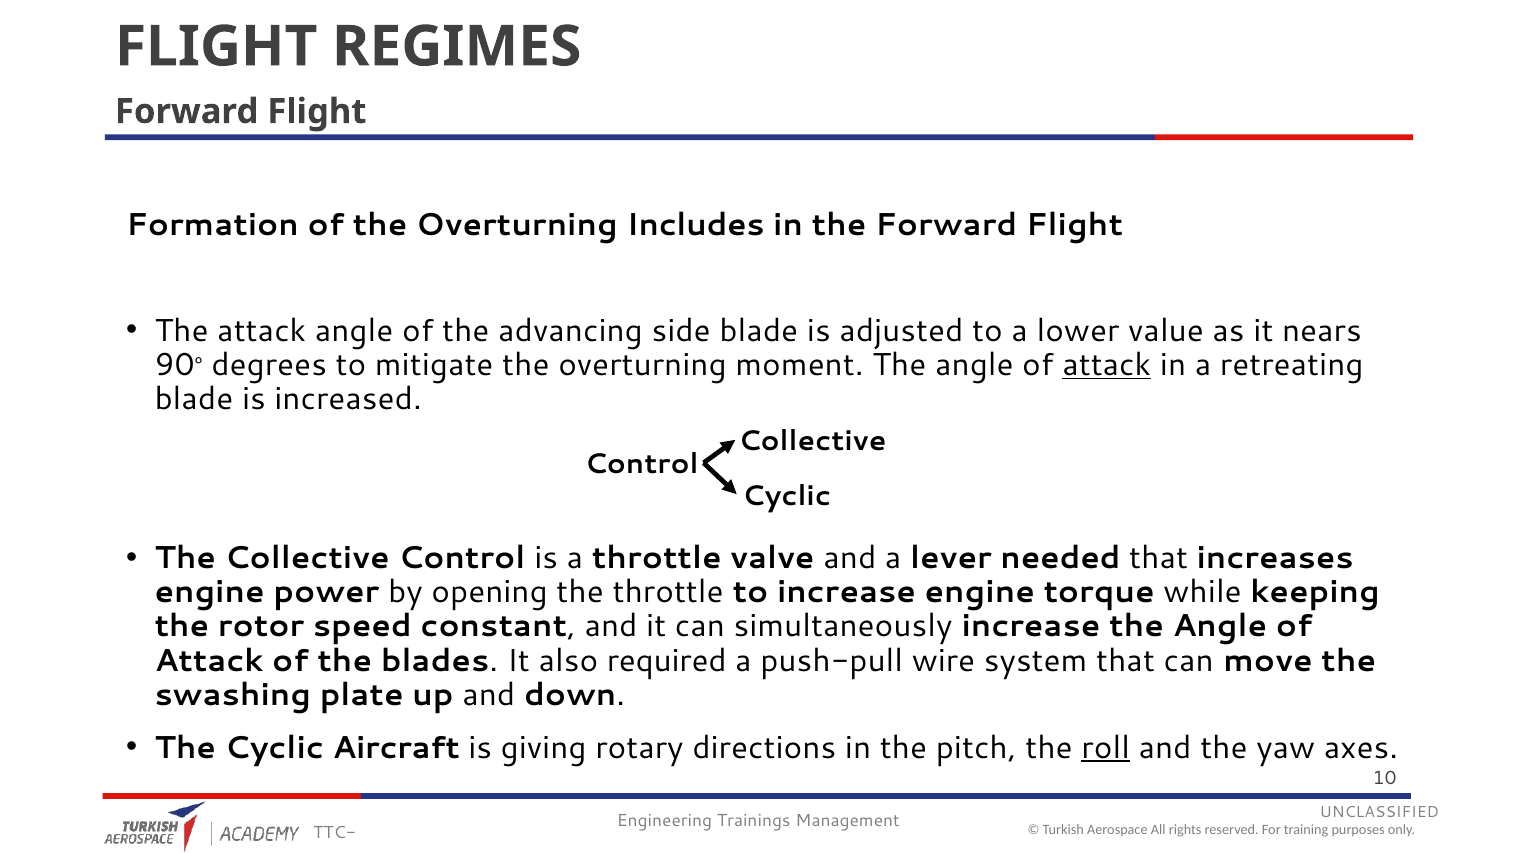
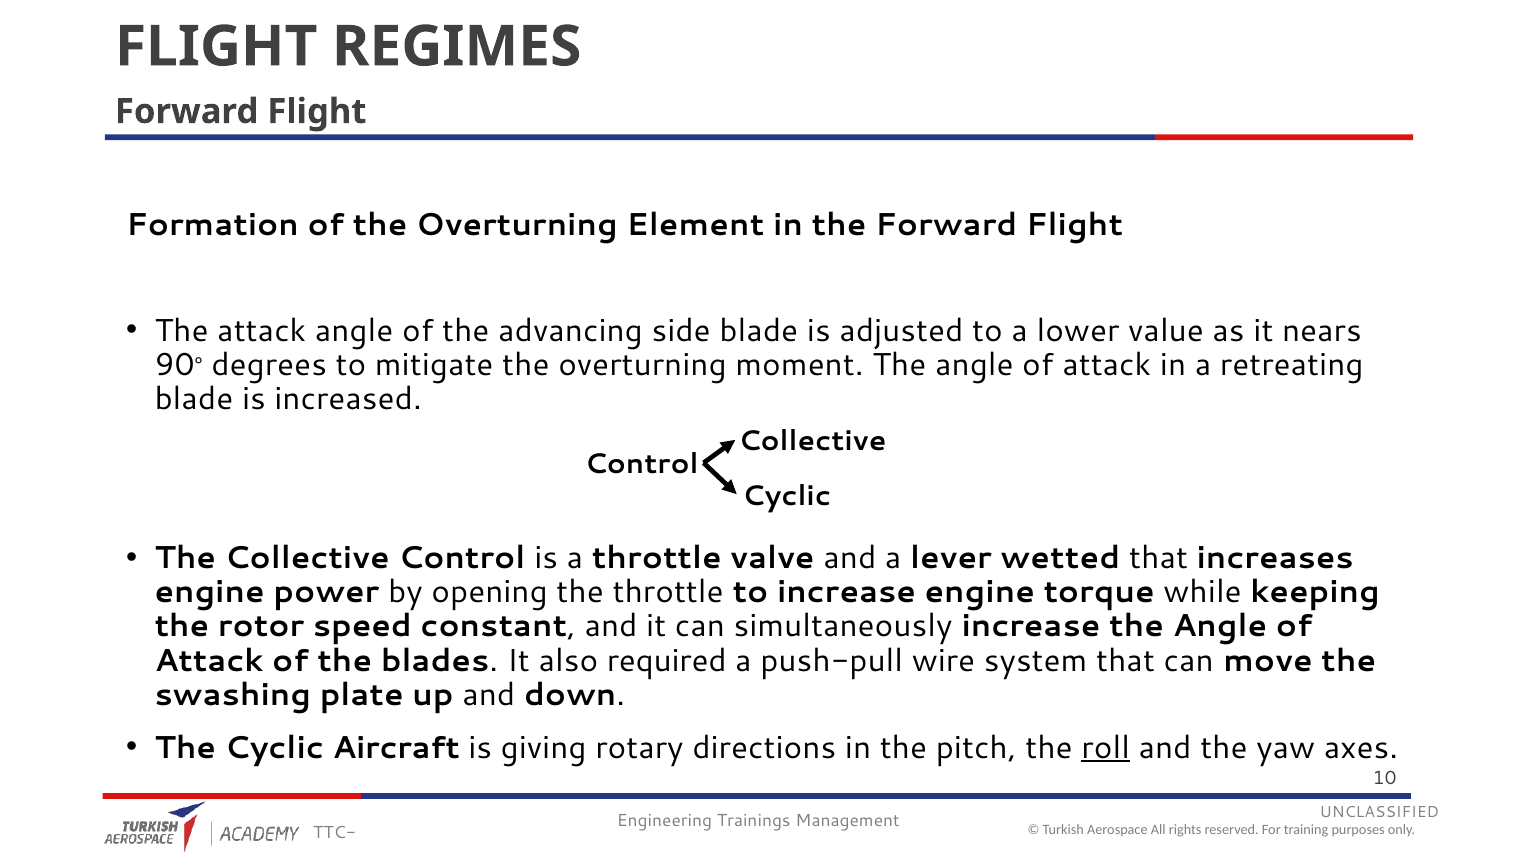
Includes: Includes -> Element (695, 225)
attack underline: present -> none (1107, 365)
needed: needed -> wetted (1060, 558)
